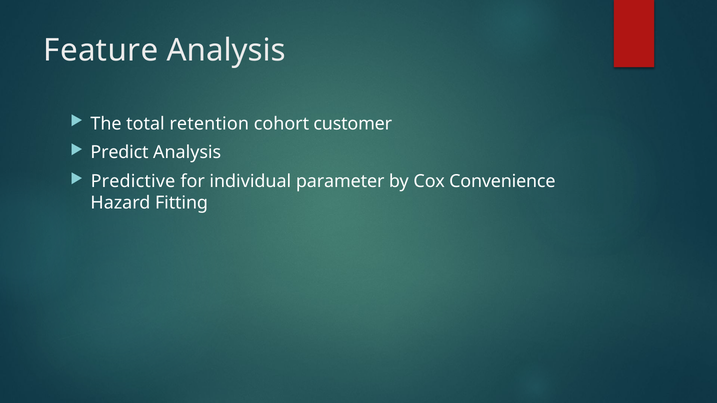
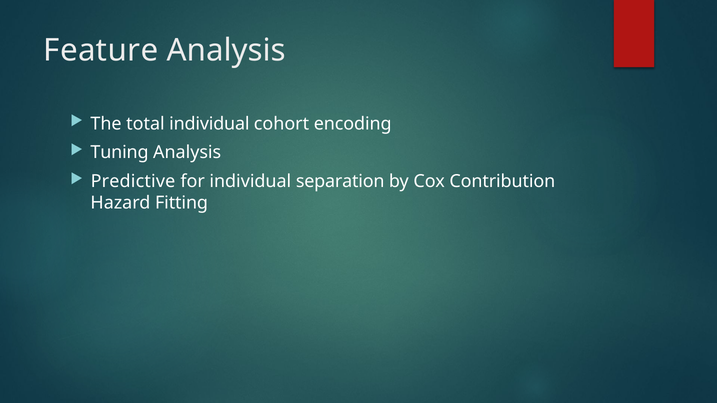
total retention: retention -> individual (209, 124)
customer: customer -> encoding (353, 124)
Predict: Predict -> Tuning (120, 153)
parameter: parameter -> separation (340, 182)
Convenience: Convenience -> Contribution (502, 182)
